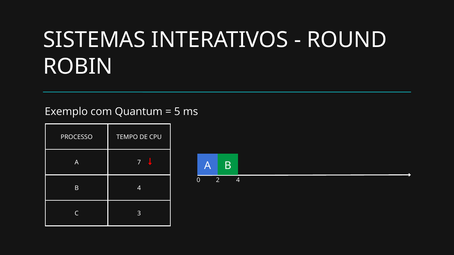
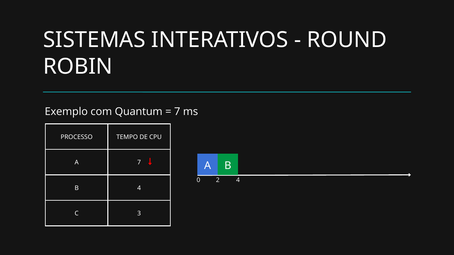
5: 5 -> 7 (177, 112)
